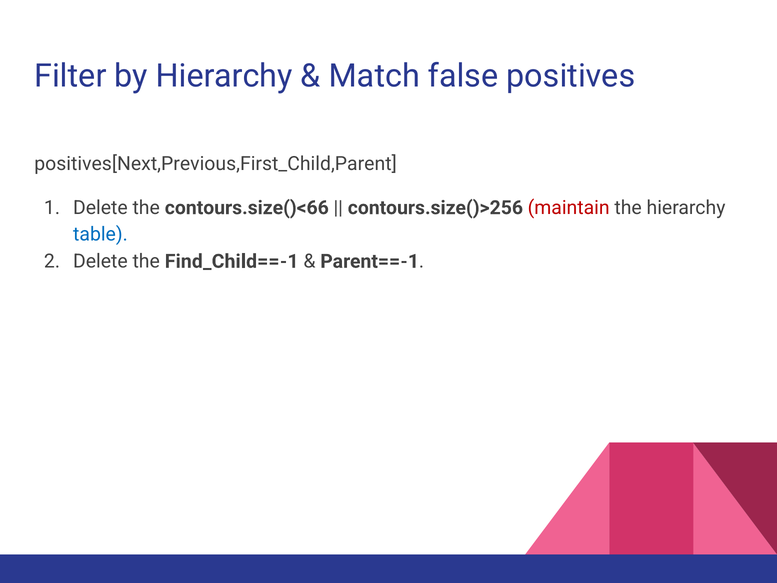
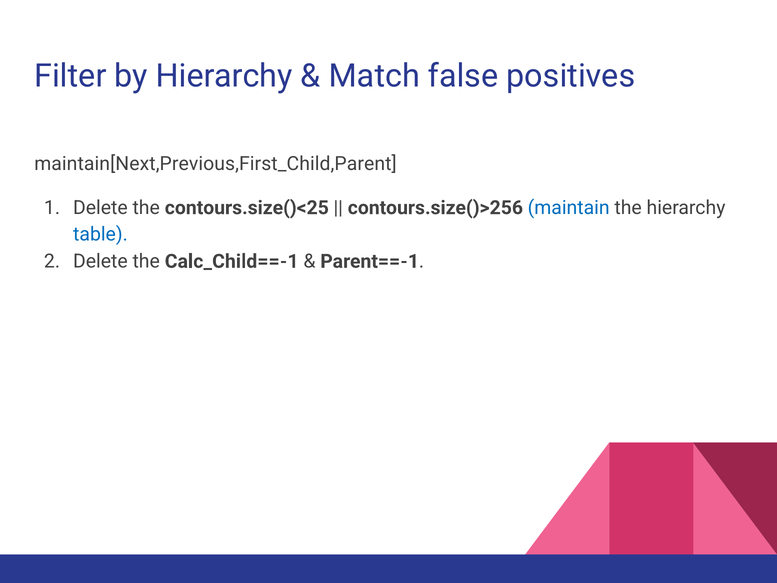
positives[Next,Previous,First_Child,Parent: positives[Next,Previous,First_Child,Parent -> maintain[Next,Previous,First_Child,Parent (216, 164)
contours.size()<66: contours.size()<66 -> contours.size()<25 (247, 208)
maintain colour: red -> blue (569, 208)
Find_Child==-1: Find_Child==-1 -> Calc_Child==-1 (232, 261)
